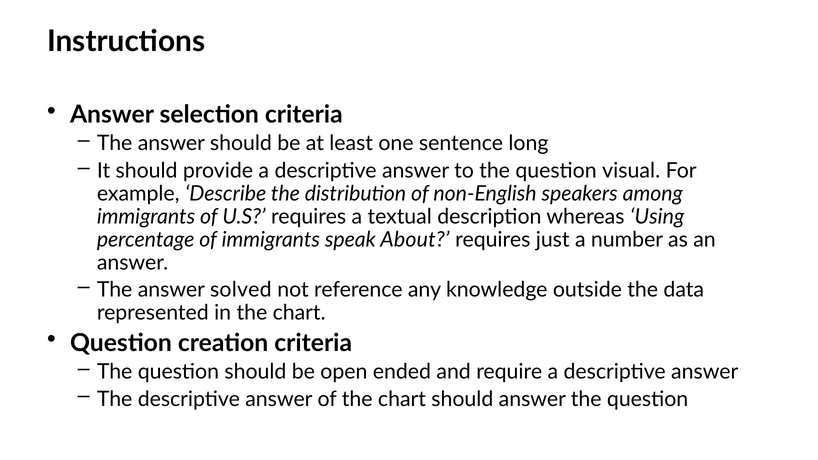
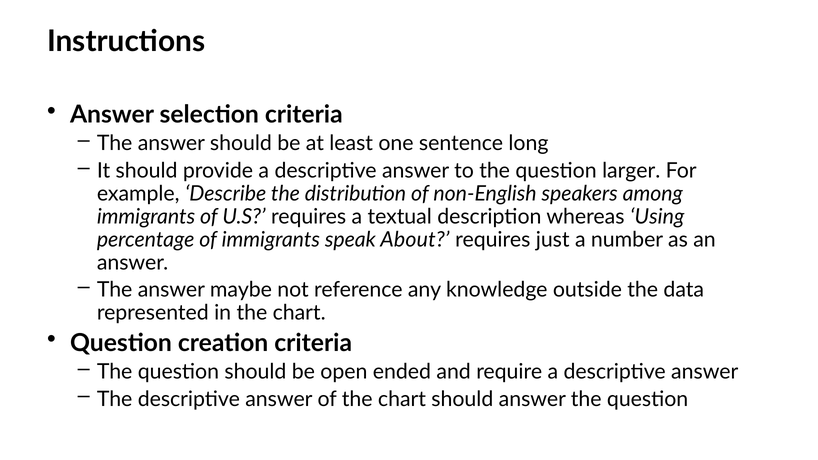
visual: visual -> larger (631, 171)
solved: solved -> maybe (241, 290)
